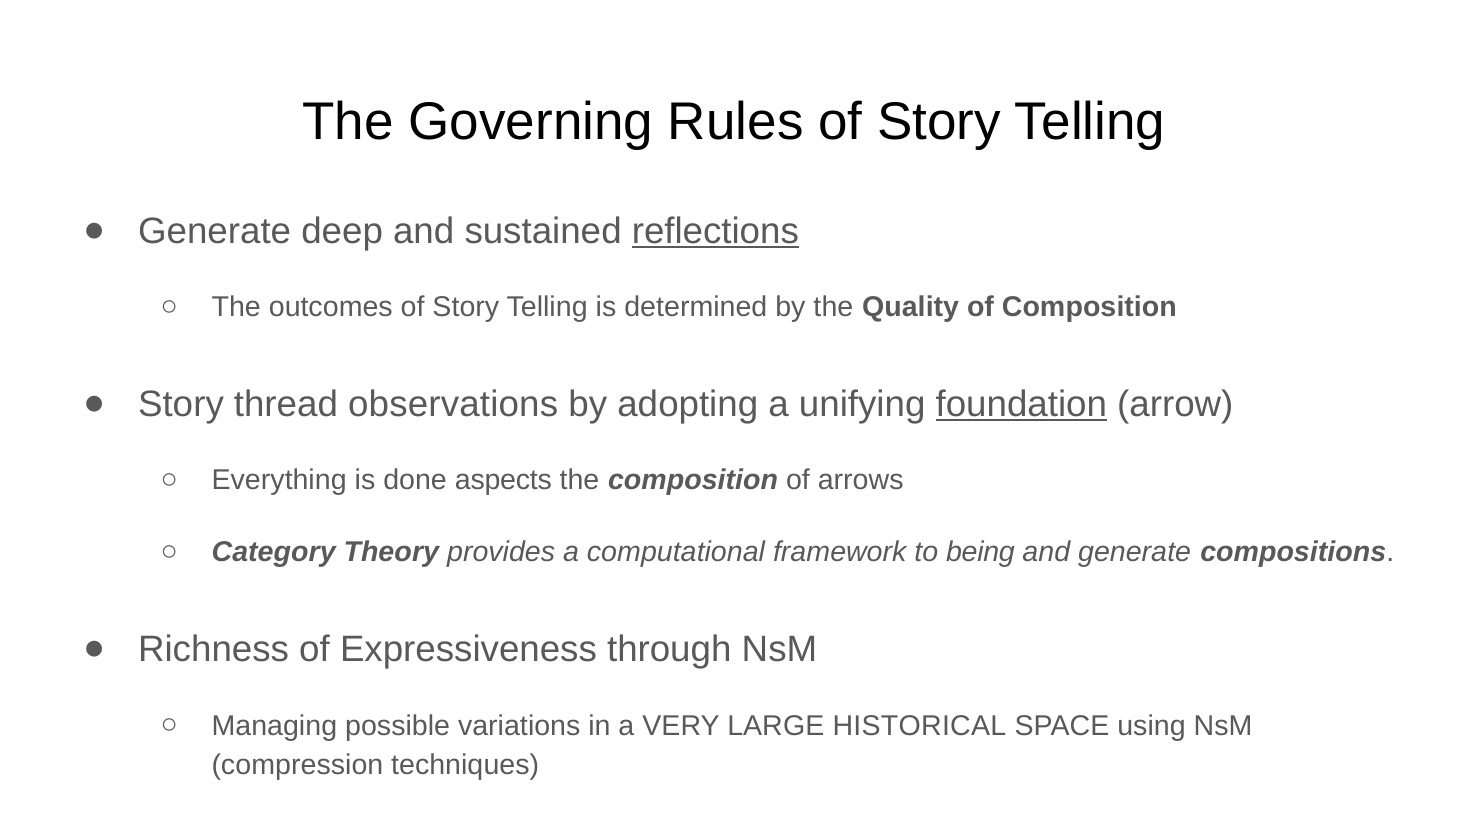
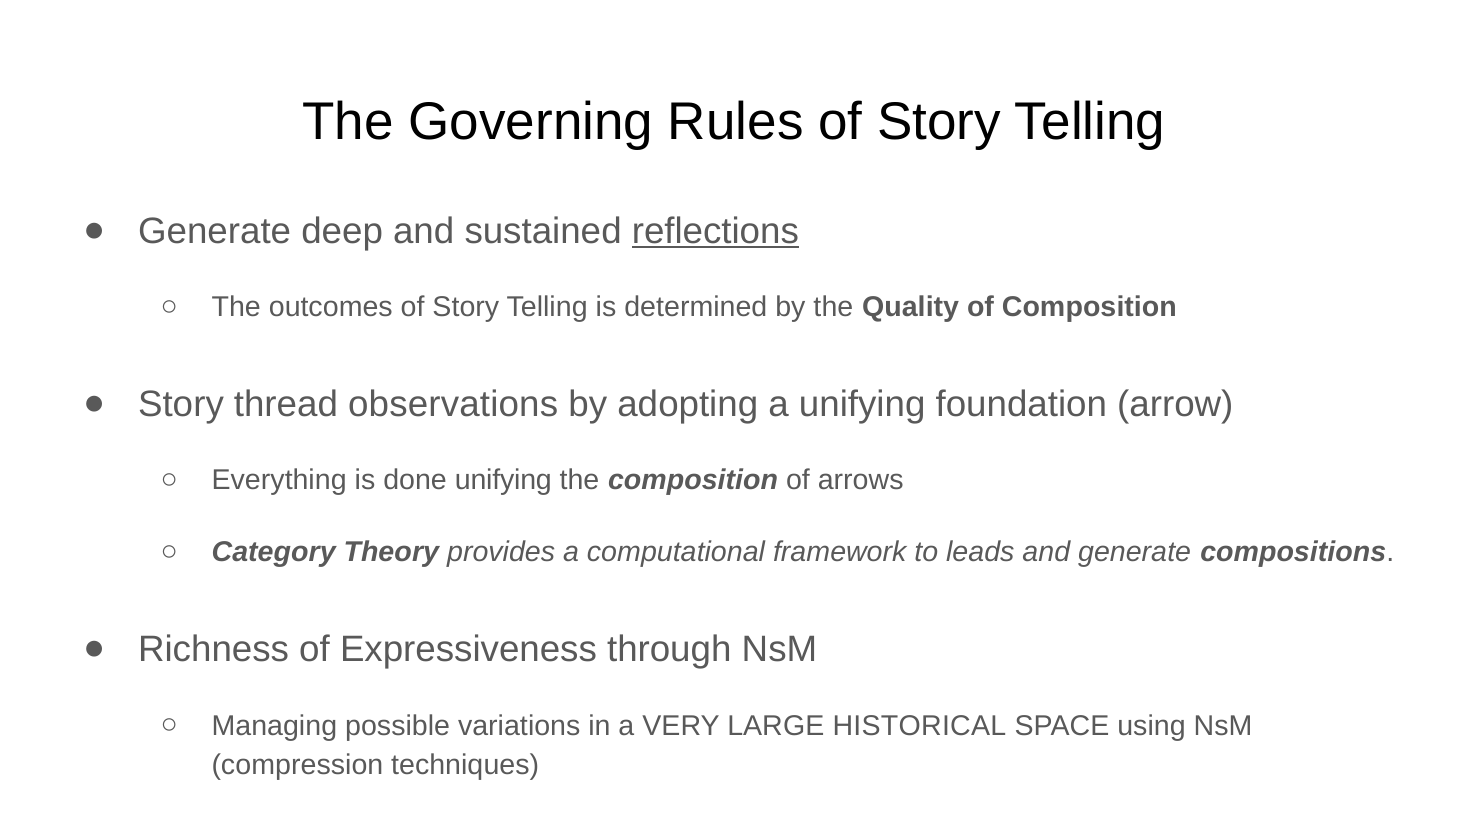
foundation underline: present -> none (1021, 404)
done aspects: aspects -> unifying (503, 481)
being: being -> leads (980, 553)
